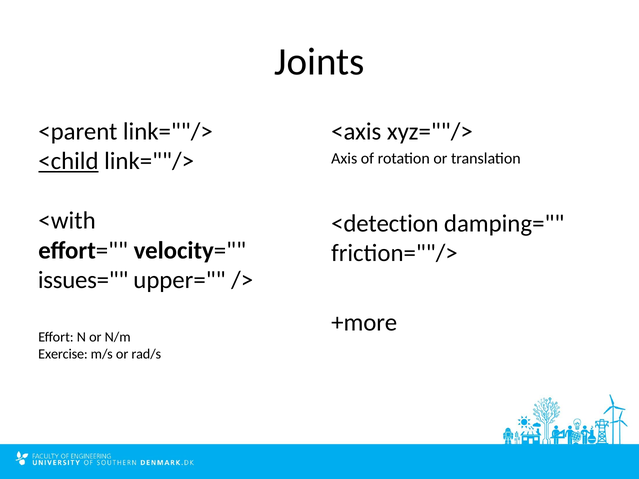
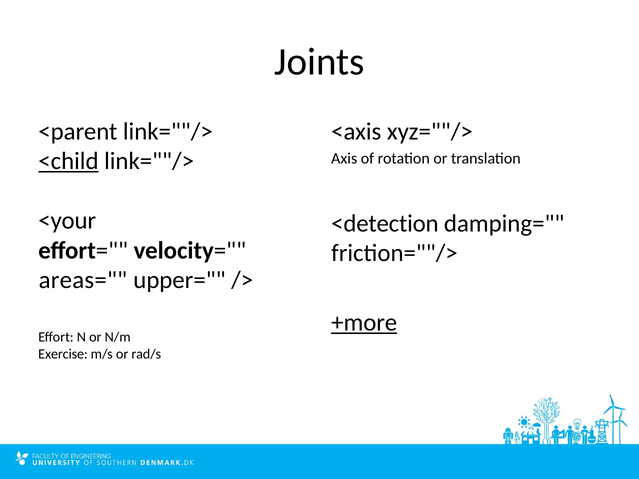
<with: <with -> <your (67, 221)
issues=: issues= -> areas= (83, 280)
+more underline: none -> present (364, 323)
